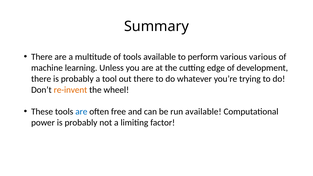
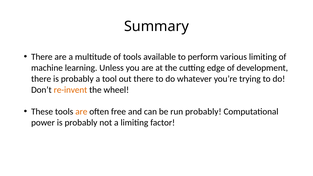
various various: various -> limiting (263, 57)
are colour: blue -> orange (81, 112)
run available: available -> probably (203, 112)
